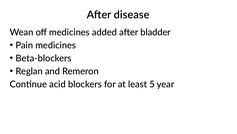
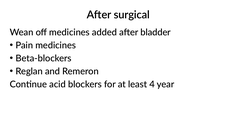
disease: disease -> surgical (132, 15)
5: 5 -> 4 (152, 84)
